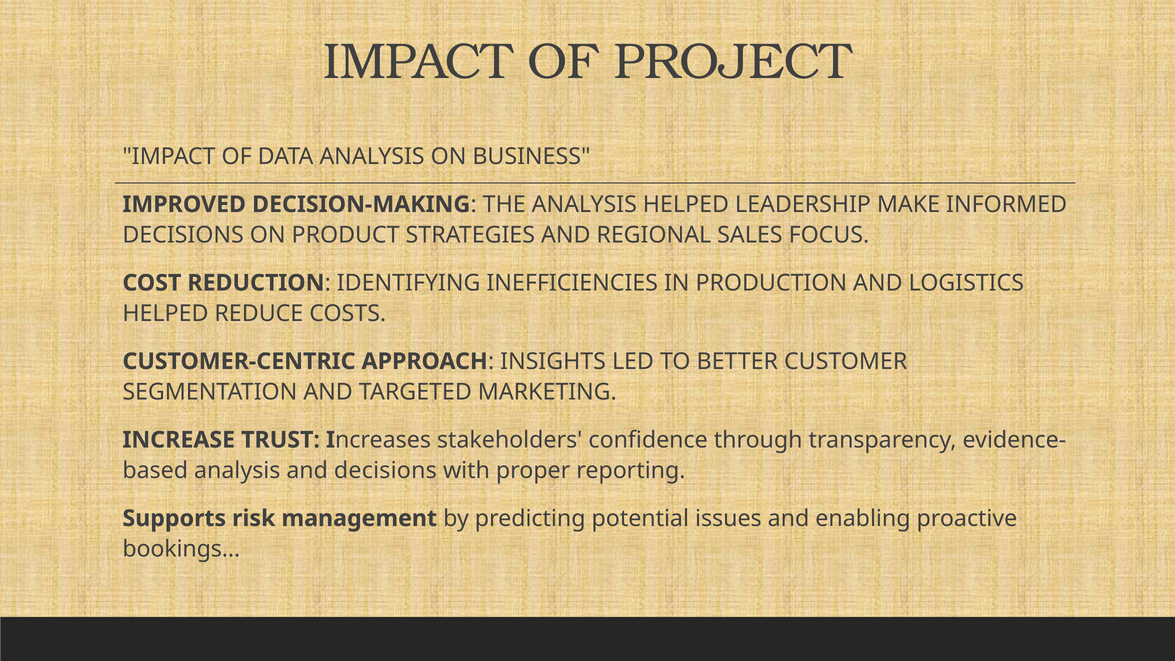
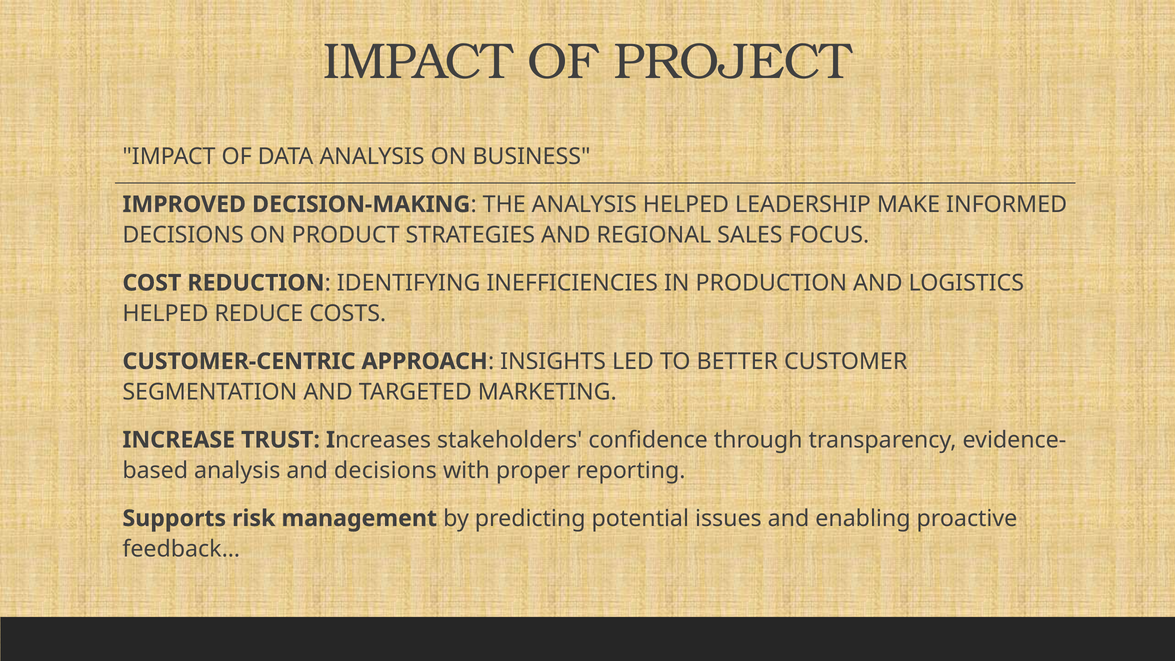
bookings…: bookings… -> feedback… (181, 549)
